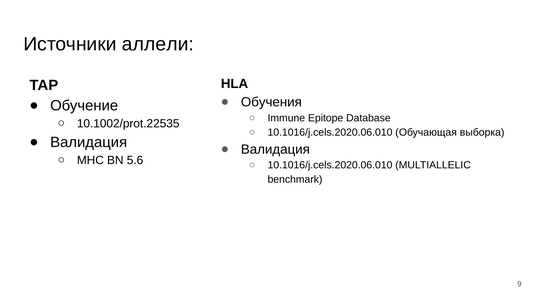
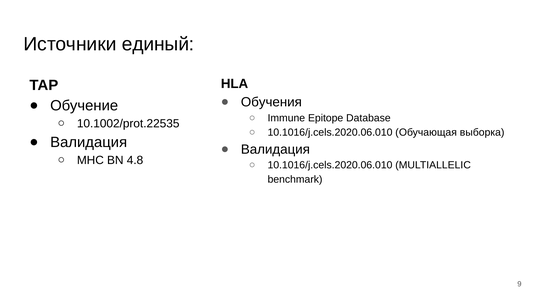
аллели: аллели -> единый (158, 44)
5.6: 5.6 -> 4.8 (135, 161)
